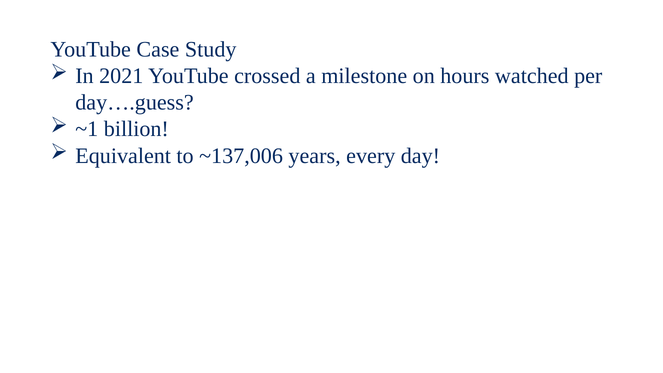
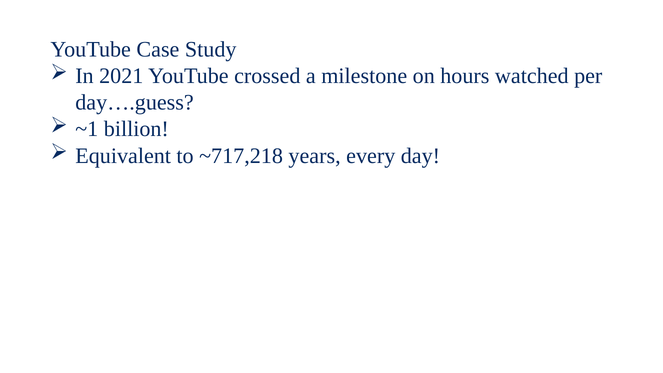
~137,006: ~137,006 -> ~717,218 (241, 156)
